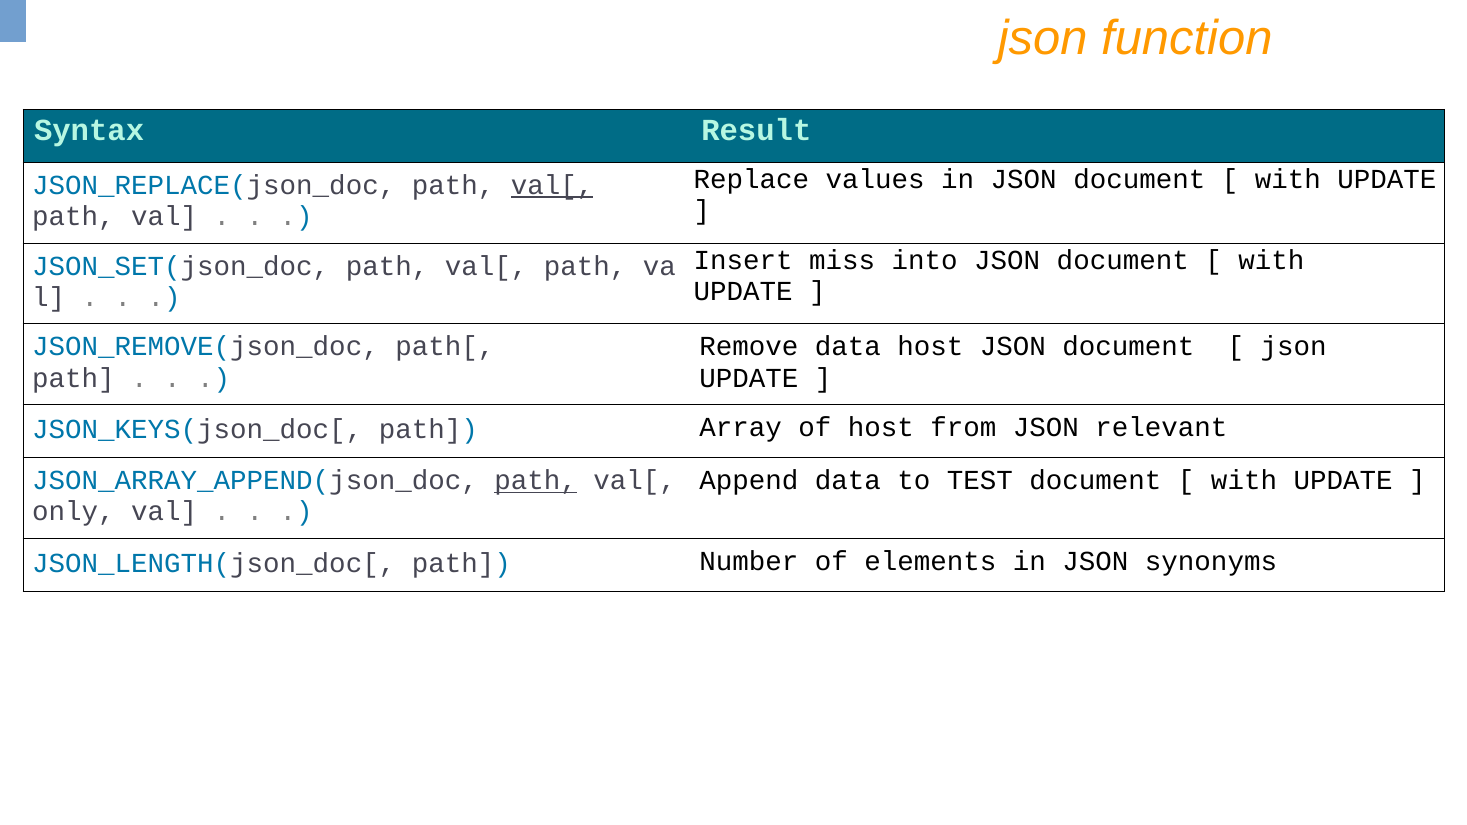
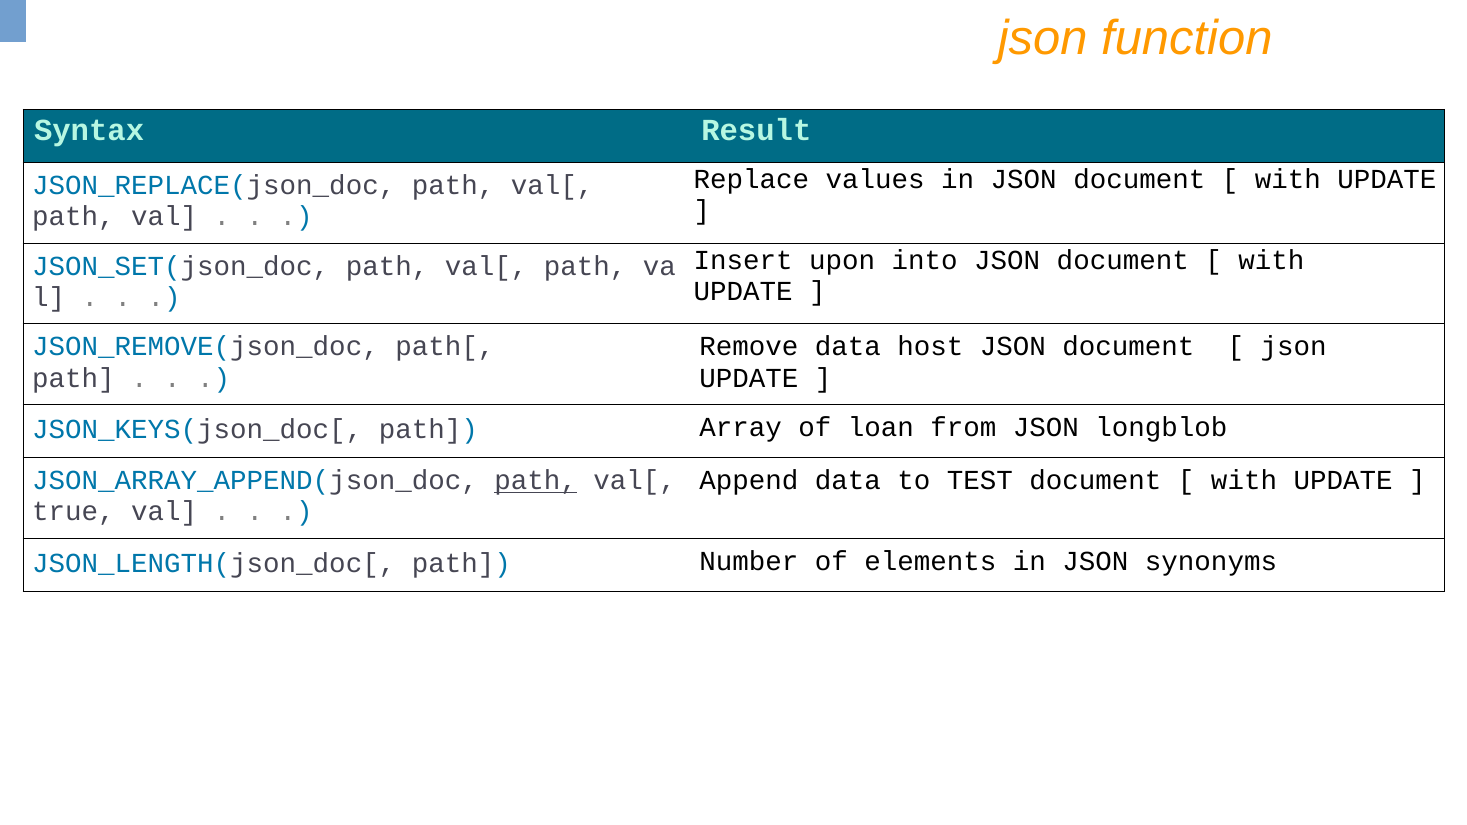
val[ underline: present -> none (552, 185)
miss: miss -> upon (842, 260)
of host: host -> loan (881, 428)
relevant: relevant -> longblob (1161, 428)
only: only -> true (73, 512)
